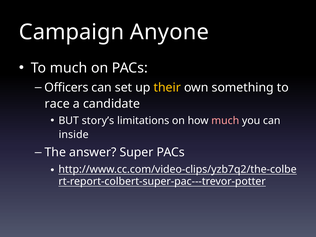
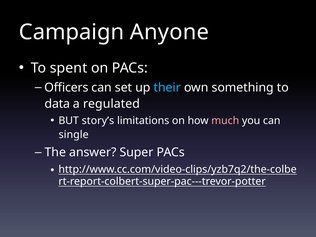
To much: much -> spent (69, 68)
their colour: yellow -> light blue (167, 88)
race: race -> data (57, 104)
candidate: candidate -> regulated (111, 104)
inside: inside -> single (74, 135)
